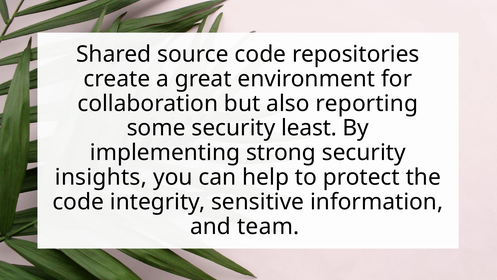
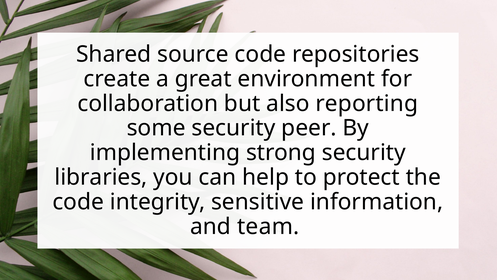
least: least -> peer (309, 128)
insights: insights -> libraries (101, 177)
